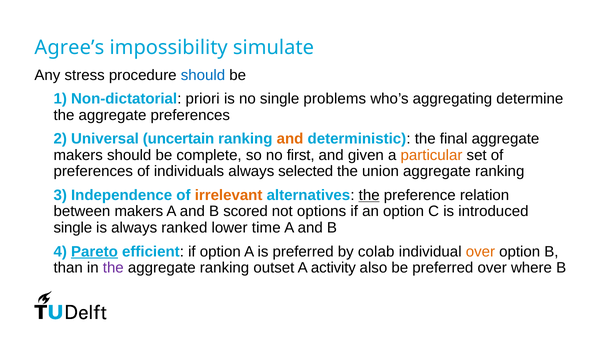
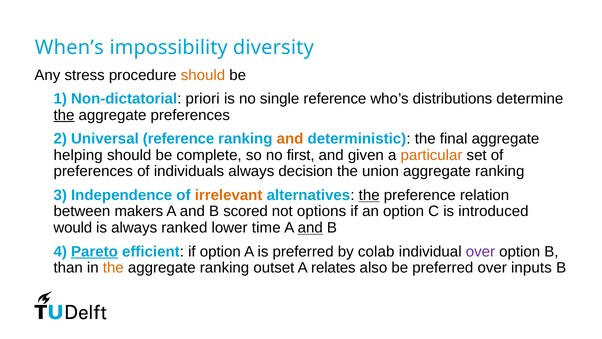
Agree’s: Agree’s -> When’s (69, 47)
simulate: simulate -> diversity (273, 47)
should colour: blue -> orange (203, 75)
single problems: problems -> reference (335, 99)
aggregating: aggregating -> distributions (452, 99)
the underline: none -> present (64, 115)
Universal uncertain: uncertain -> reference (179, 139)
makers: makers -> helping (78, 155)
selected: selected -> decision (306, 171)
single: single -> would (73, 227)
and underline: none -> present (310, 227)
over colour: orange -> purple (480, 251)
the colour: purple -> orange (113, 268)
activity: activity -> relates (333, 268)
where: where -> inputs (531, 268)
